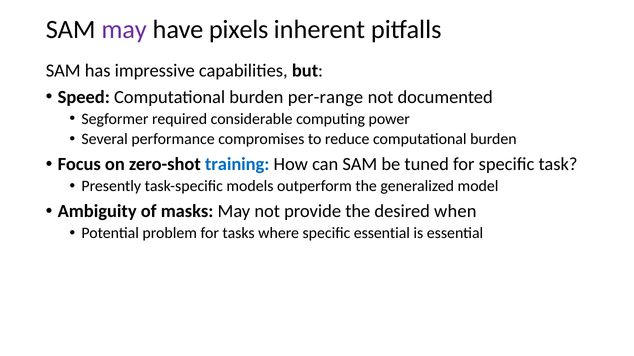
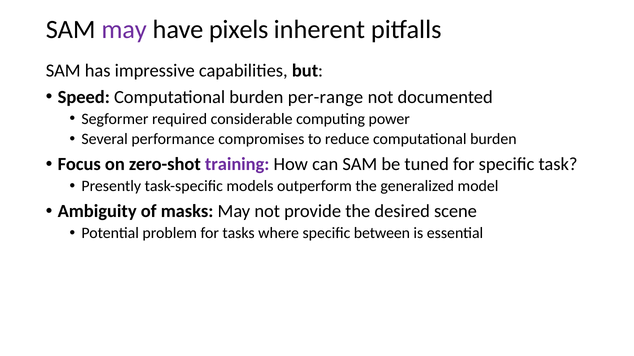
training colour: blue -> purple (237, 165)
when: when -> scene (455, 212)
specific essential: essential -> between (382, 233)
